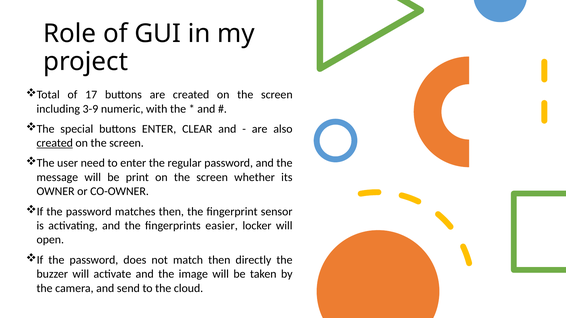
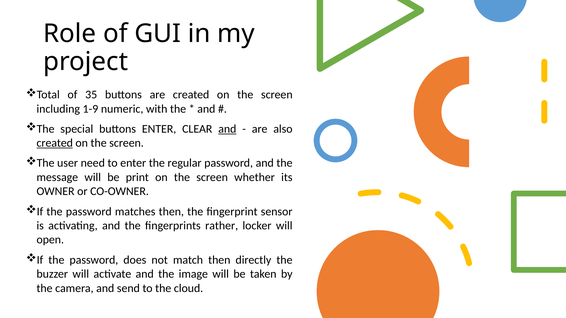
17: 17 -> 35 (91, 95)
3-9: 3-9 -> 1-9 (90, 109)
and underline: none -> present (227, 129)
easier: easier -> rather (222, 226)
